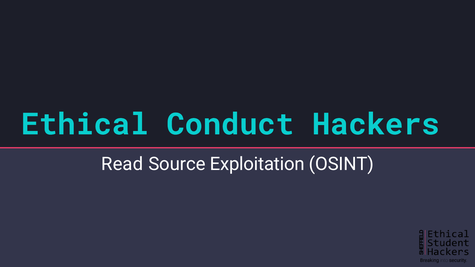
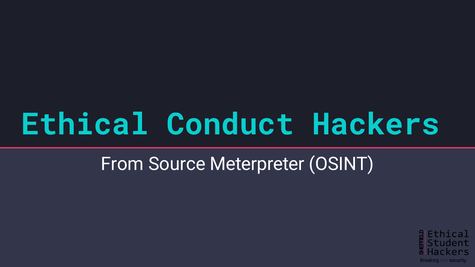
Read: Read -> From (122, 164)
Exploitation: Exploitation -> Meterpreter (257, 164)
